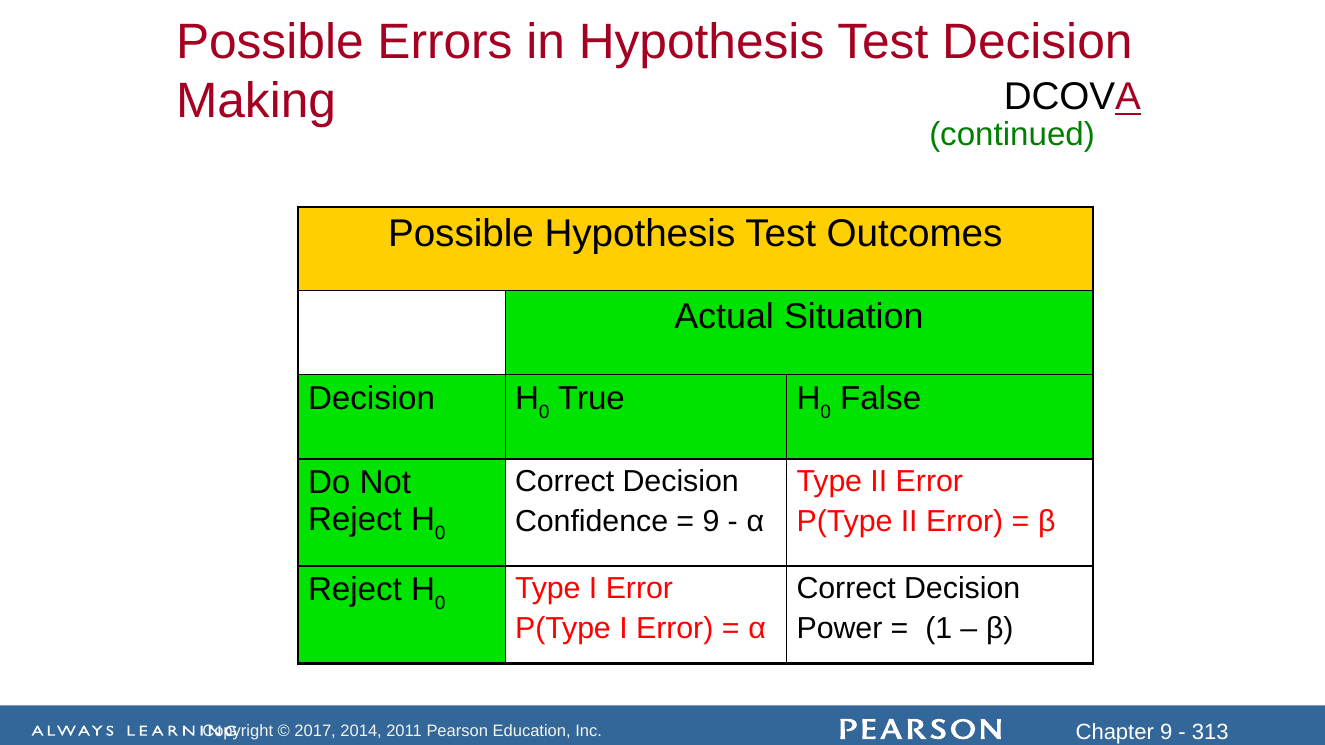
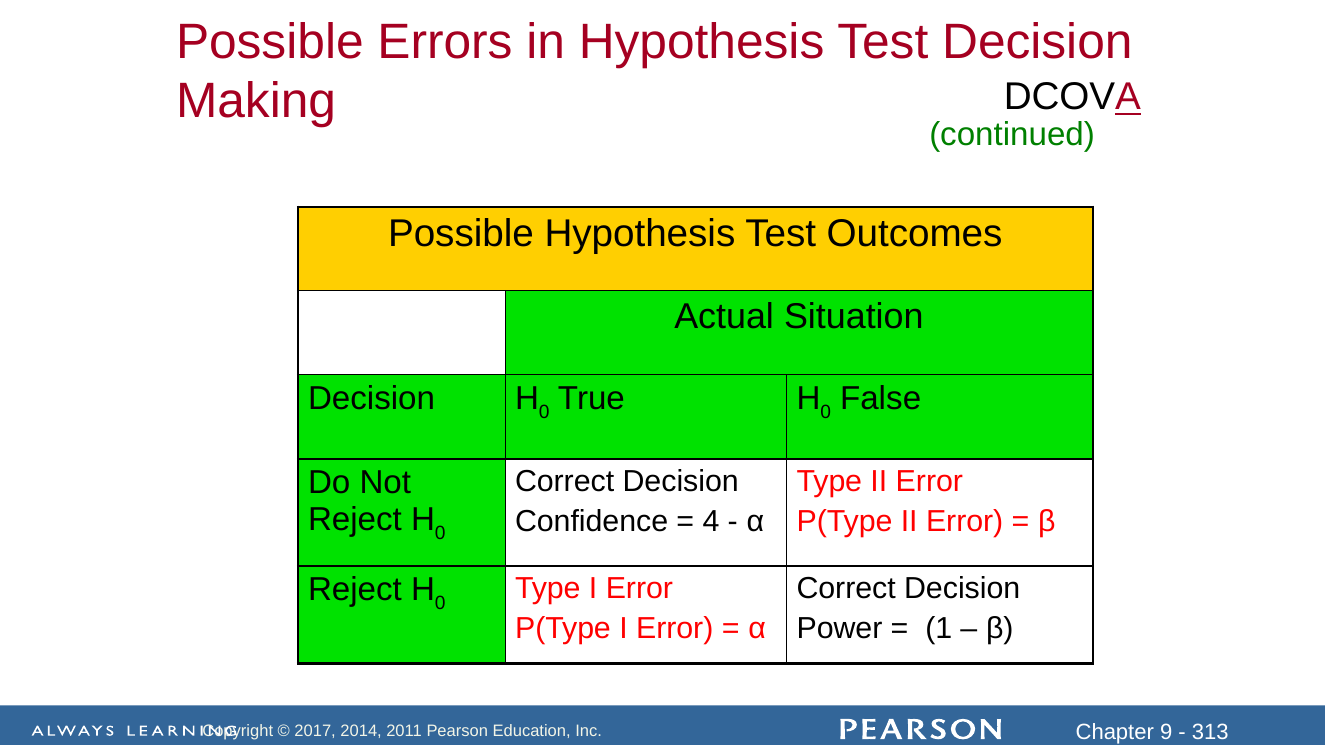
9: 9 -> 4 (711, 522)
